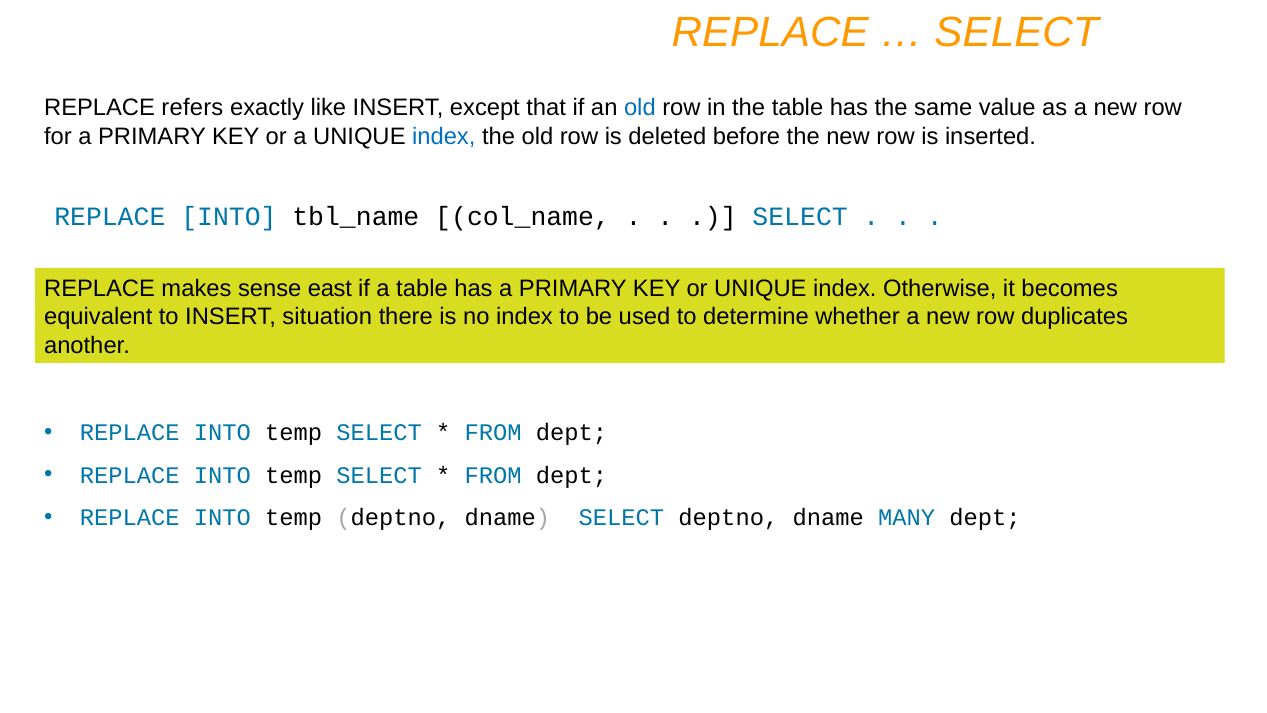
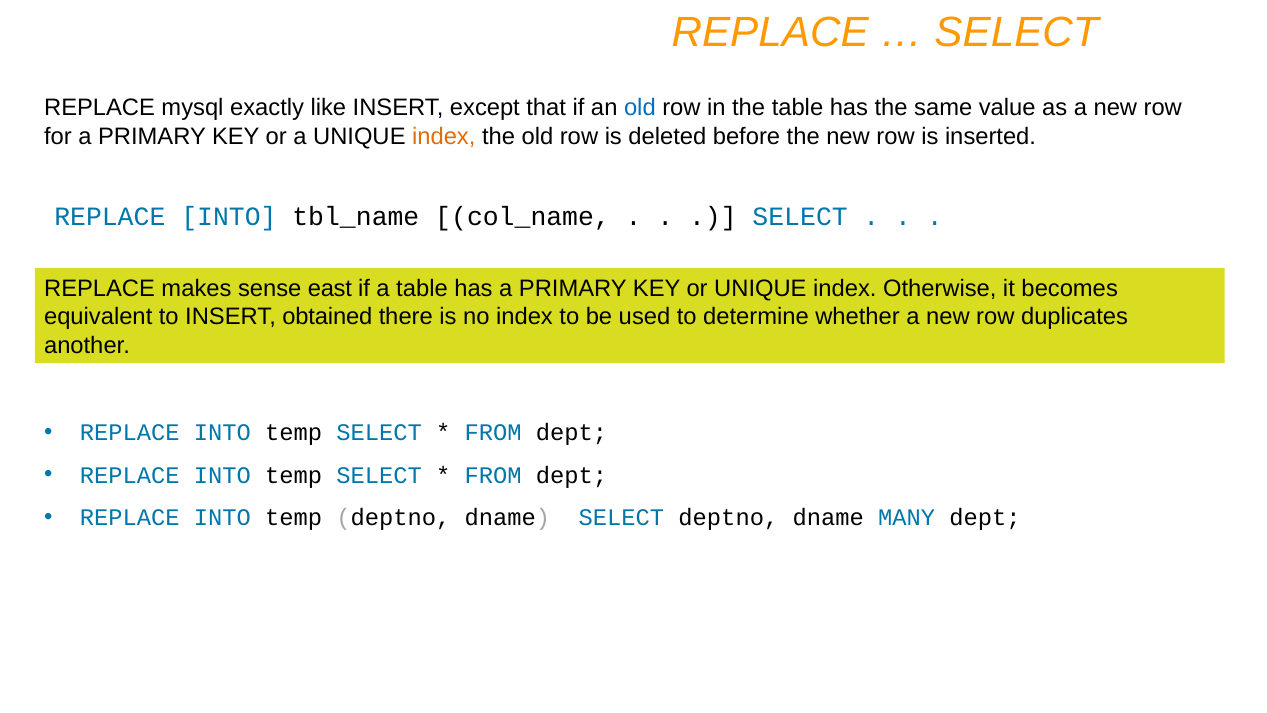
refers: refers -> mysql (193, 108)
index colour: blue -> orange (444, 136)
situation: situation -> obtained (327, 317)
